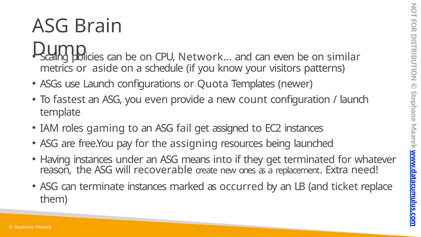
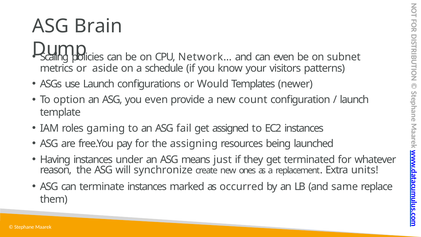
similar: similar -> subnet (344, 57)
Quota: Quota -> Would (213, 84)
fastest: fastest -> option (69, 100)
into: into -> just (223, 160)
recoverable: recoverable -> synchronize (163, 170)
need: need -> units (365, 170)
ticket: ticket -> same (345, 186)
